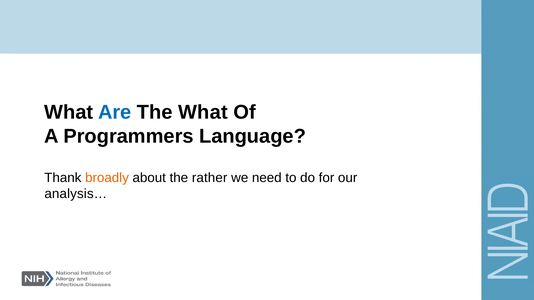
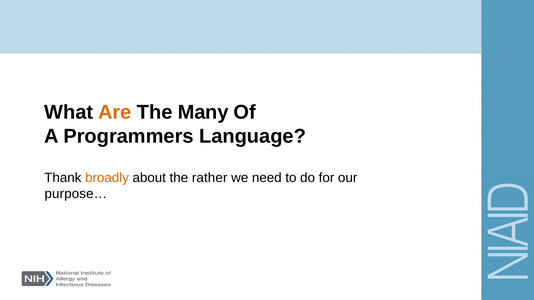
Are colour: blue -> orange (115, 112)
The What: What -> Many (203, 112)
analysis…: analysis… -> purpose… (76, 194)
